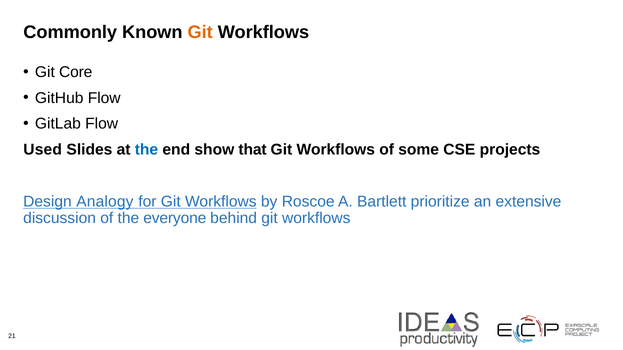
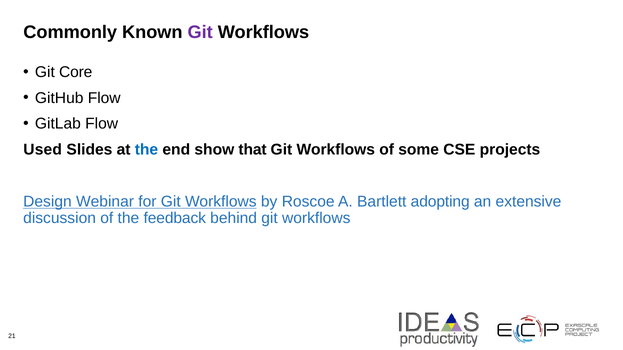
Git colour: orange -> purple (200, 32)
Analogy: Analogy -> Webinar (105, 202)
prioritize: prioritize -> adopting (440, 202)
everyone: everyone -> feedback (175, 219)
